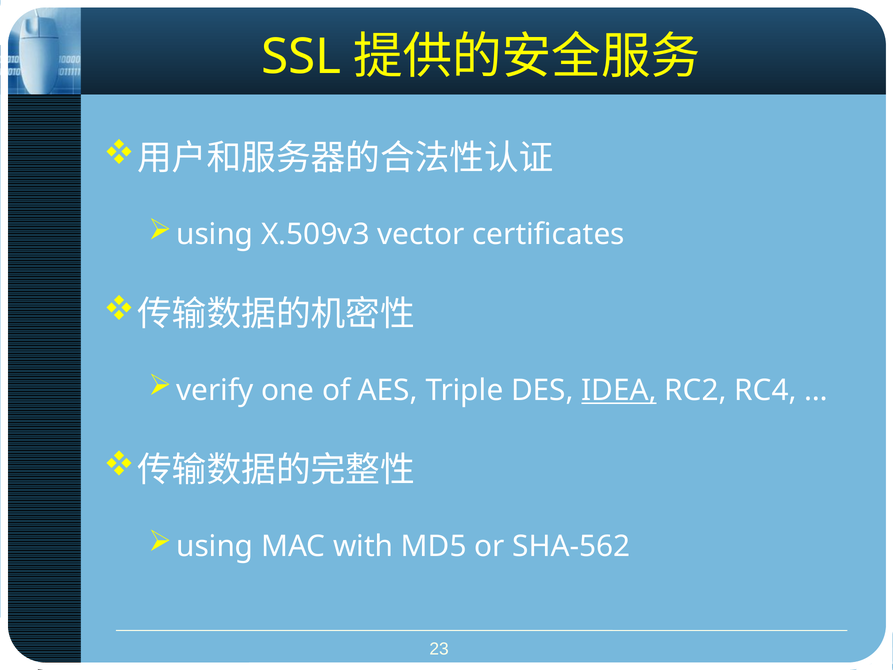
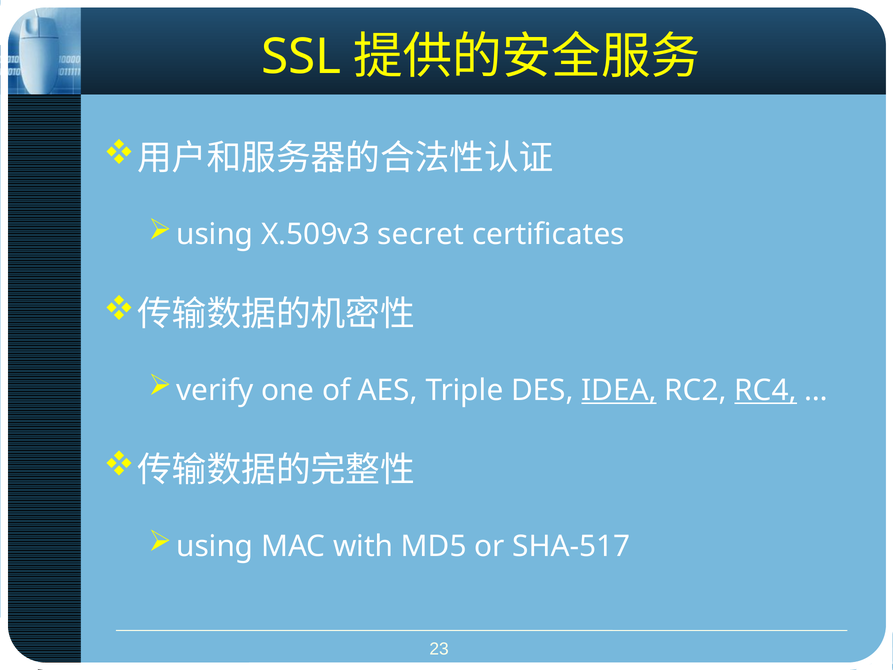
vector: vector -> secret (421, 234)
RC4 underline: none -> present (766, 390)
SHA-562: SHA-562 -> SHA-517 (571, 546)
